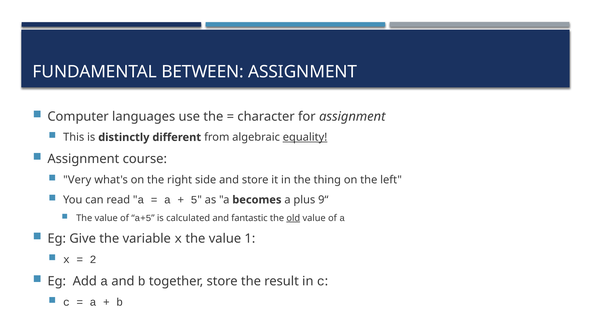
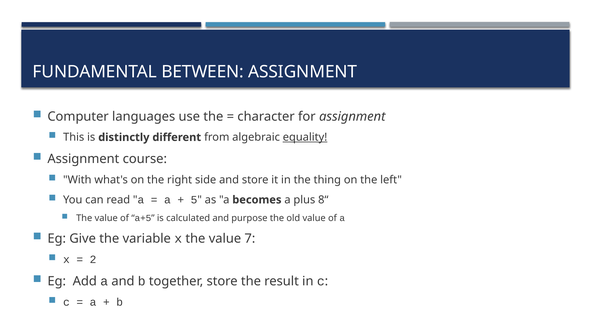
Very: Very -> With (77, 180)
9“: 9“ -> 8“ (323, 200)
fantastic: fantastic -> purpose (249, 218)
old underline: present -> none (293, 218)
1: 1 -> 7 (250, 239)
